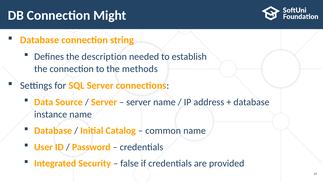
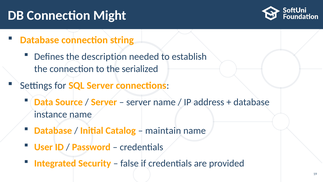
methods: methods -> serialized (140, 69)
common: common -> maintain (163, 131)
